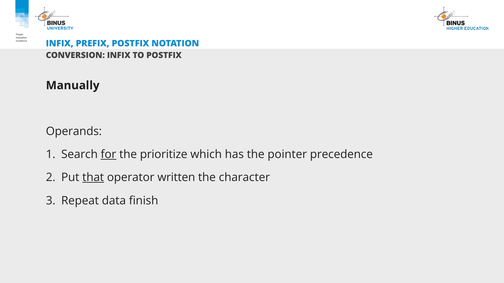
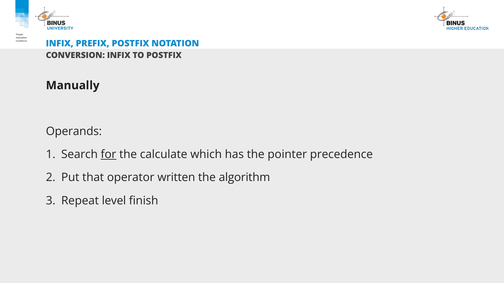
prioritize: prioritize -> calculate (164, 155)
that underline: present -> none (93, 178)
character: character -> algorithm (244, 178)
data: data -> level (114, 201)
